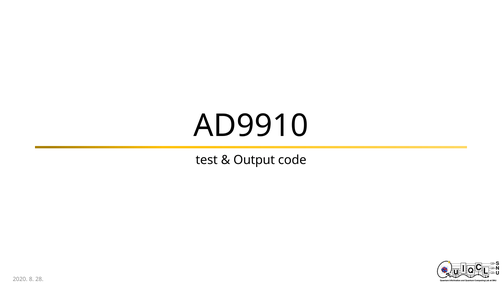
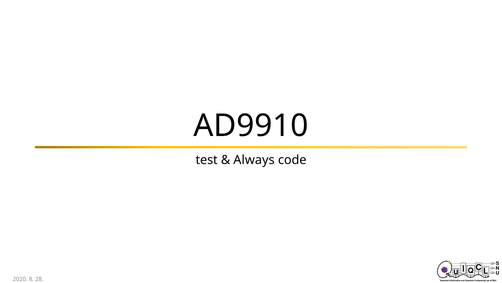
Output: Output -> Always (254, 160)
